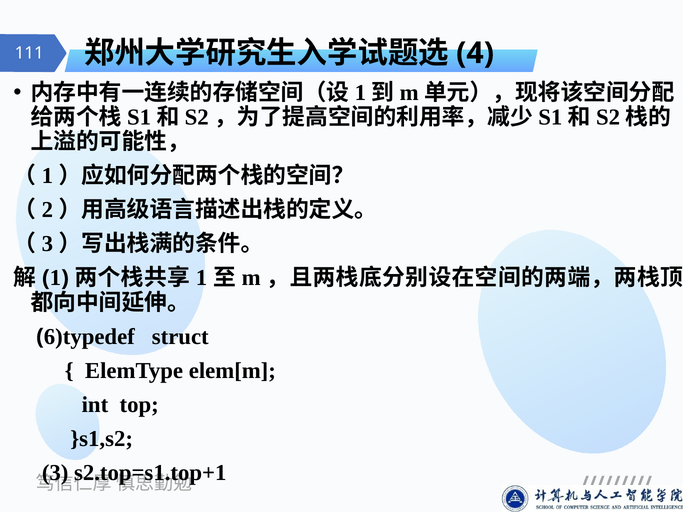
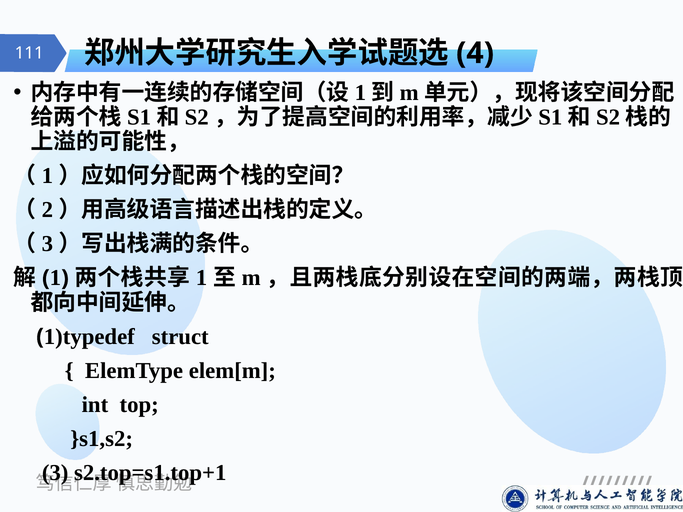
6)typedef: 6)typedef -> 1)typedef (89, 337)
